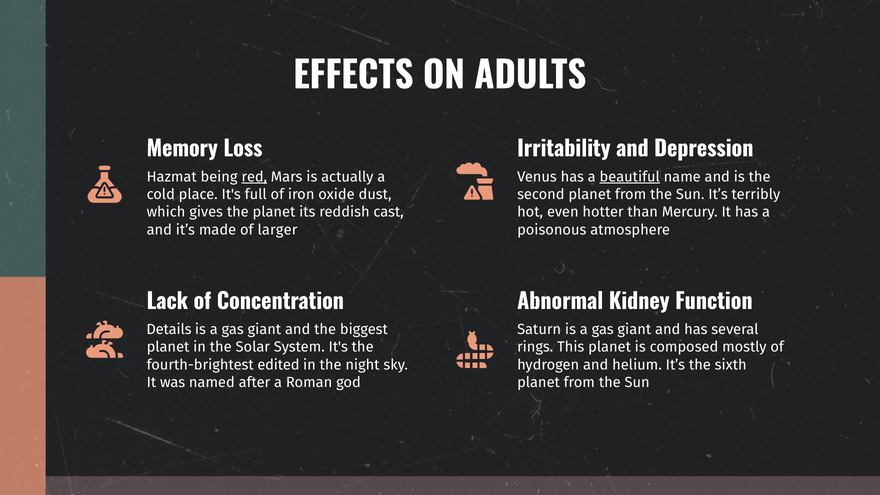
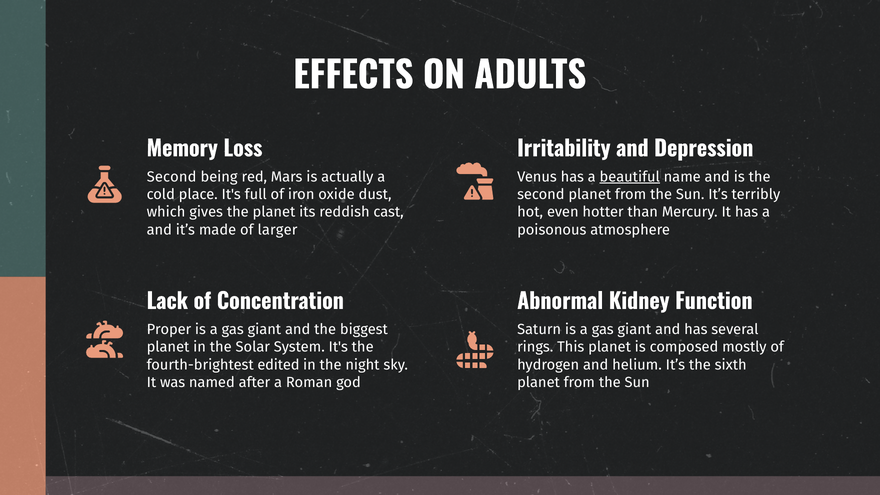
Hazmat: Hazmat -> Second (172, 177)
red underline: present -> none (254, 177)
Details: Details -> Proper (169, 330)
